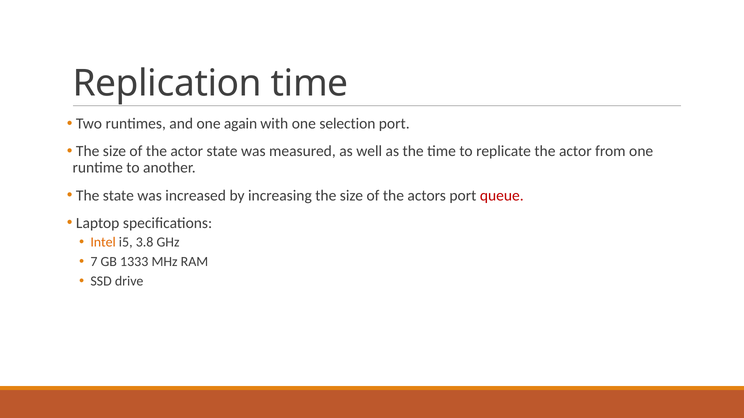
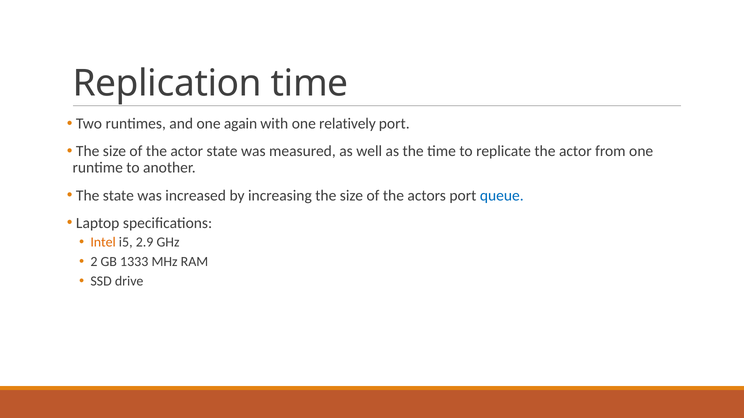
selection: selection -> relatively (347, 124)
queue colour: red -> blue (502, 196)
3.8: 3.8 -> 2.9 (145, 242)
7: 7 -> 2 (94, 262)
